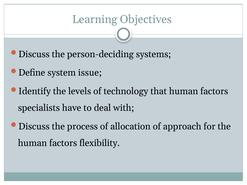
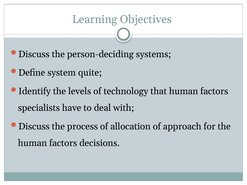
issue: issue -> quite (90, 73)
flexibility: flexibility -> decisions (100, 143)
